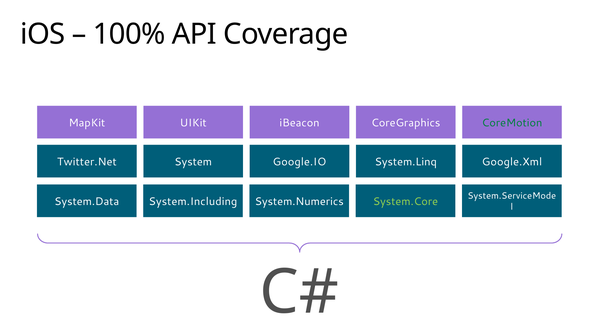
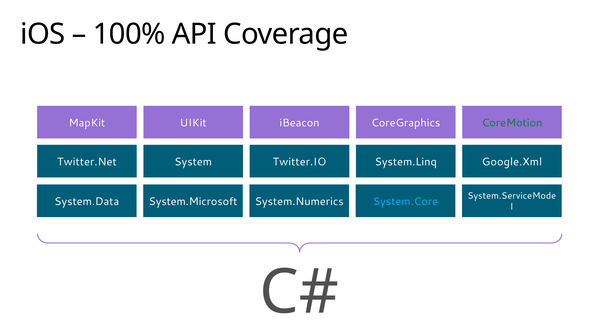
Google.IO: Google.IO -> Twitter.IO (299, 162)
System.Including: System.Including -> System.Microsoft (193, 201)
System.Core colour: light green -> light blue (405, 201)
